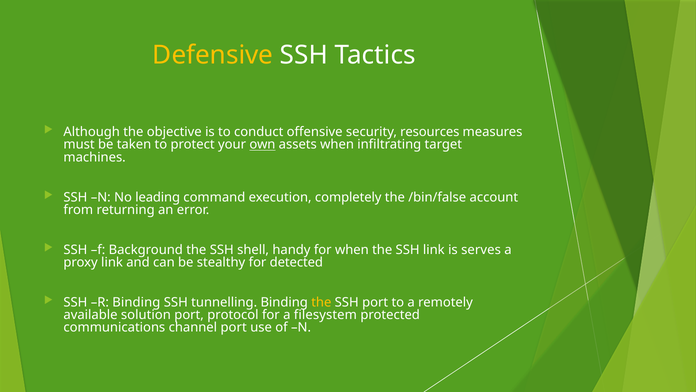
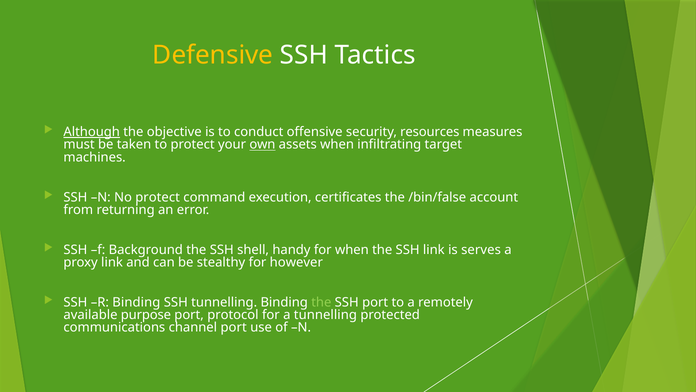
Although underline: none -> present (92, 132)
No leading: leading -> protect (158, 197)
completely: completely -> certificates (348, 197)
detected: detected -> however (296, 262)
the colour: yellow -> light green (321, 302)
solution: solution -> purpose (146, 315)
a filesystem: filesystem -> tunnelling (325, 315)
